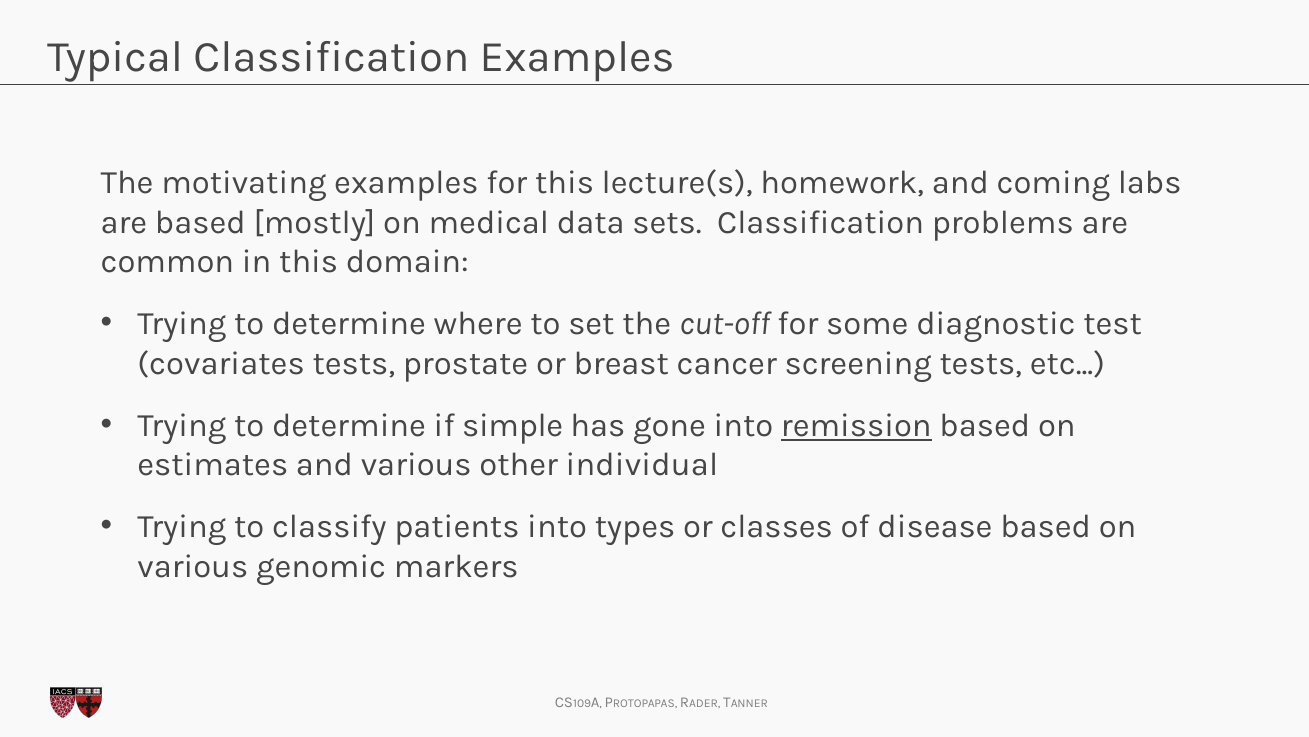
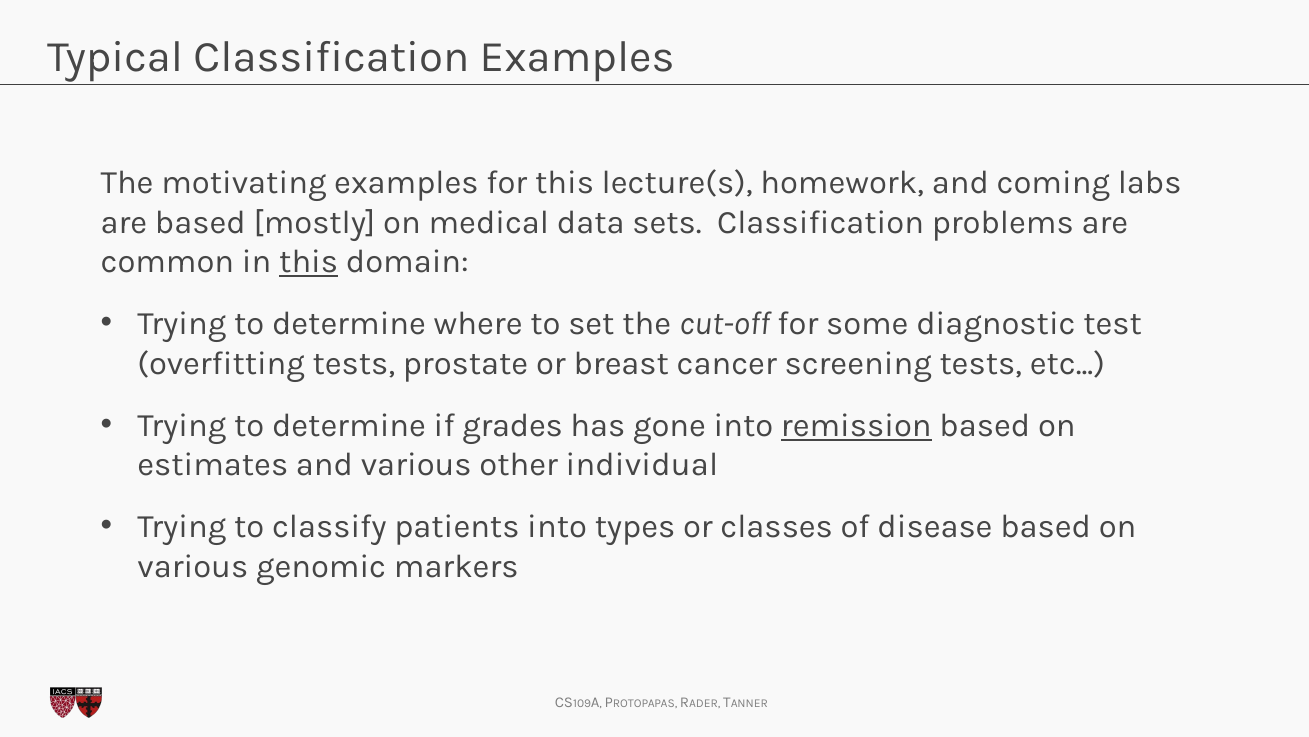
this underline: none -> present (309, 261)
covariates: covariates -> overfitting (221, 363)
simple: simple -> grades (513, 425)
